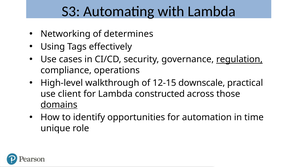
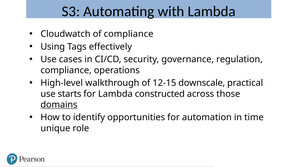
Networking: Networking -> Cloudwatch (66, 34)
of determines: determines -> compliance (129, 34)
regulation underline: present -> none (239, 59)
client: client -> starts (70, 94)
